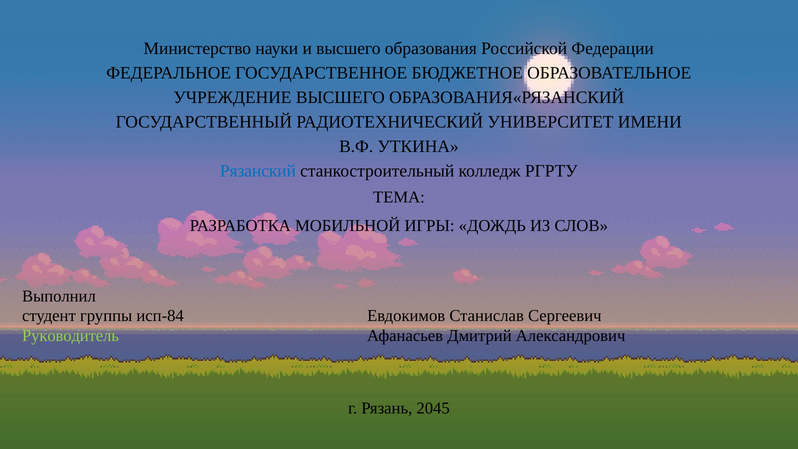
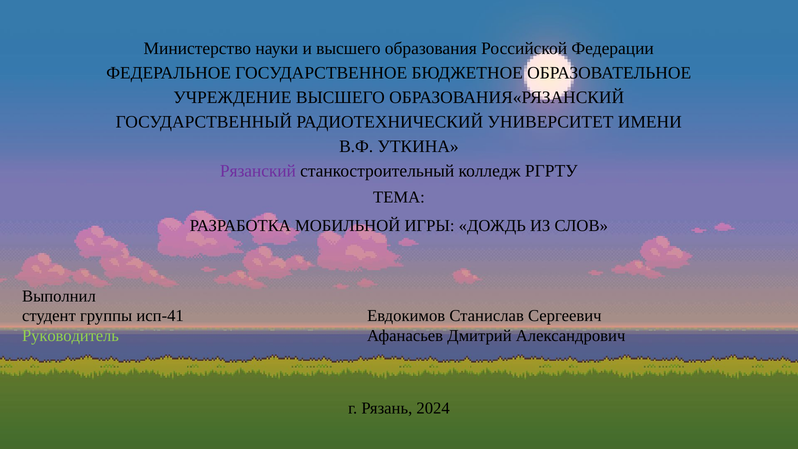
Рязанский colour: blue -> purple (258, 171)
исп-84: исп-84 -> исп-41 (160, 316)
2045: 2045 -> 2024 (433, 408)
